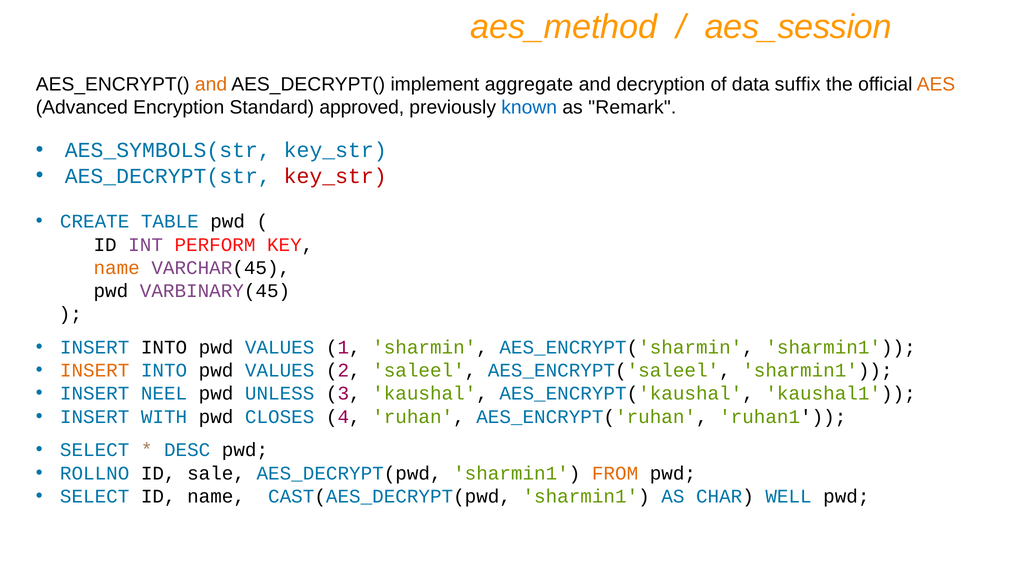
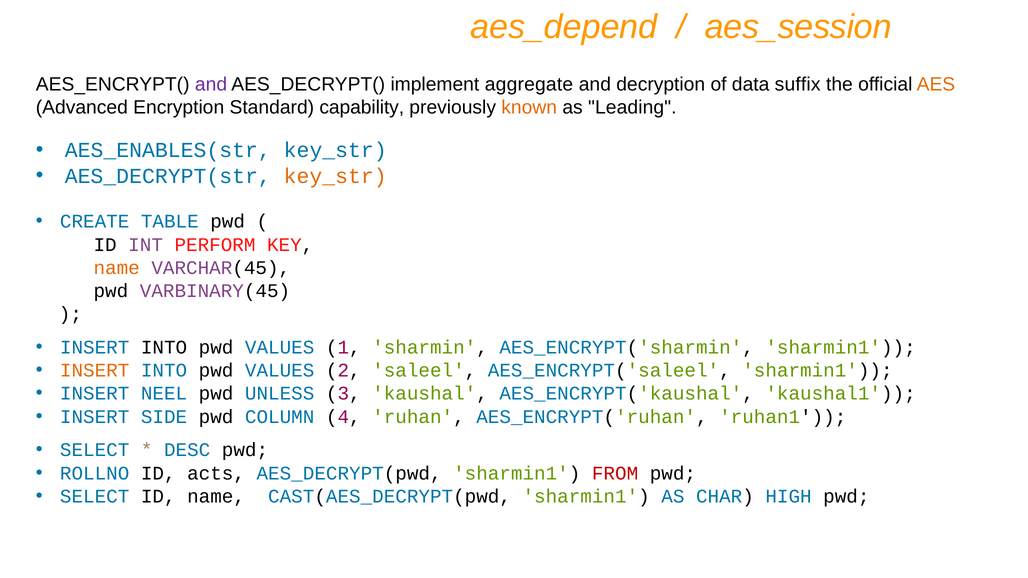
aes_method: aes_method -> aes_depend (564, 27)
and colour: orange -> purple (211, 84)
approved: approved -> capability (362, 107)
known colour: blue -> orange (529, 107)
Remark: Remark -> Leading (632, 107)
AES_SYMBOLS(str: AES_SYMBOLS(str -> AES_ENABLES(str (168, 150)
key_str colour: red -> orange (335, 176)
WITH: WITH -> SIDE (164, 417)
CLOSES: CLOSES -> COLUMN (280, 417)
sale: sale -> acts (216, 473)
FROM colour: orange -> red (615, 473)
WELL: WELL -> HIGH (789, 497)
